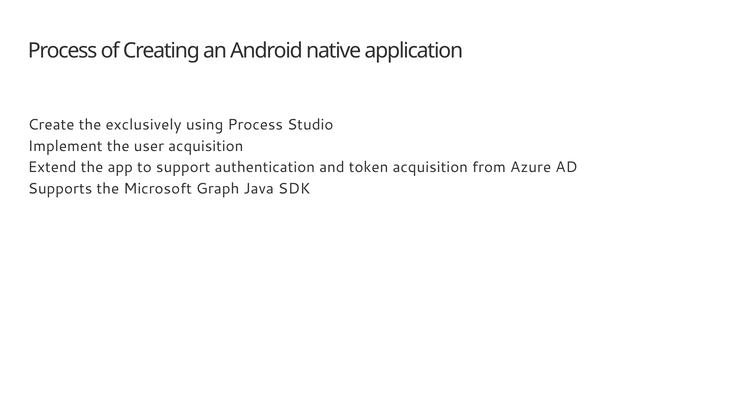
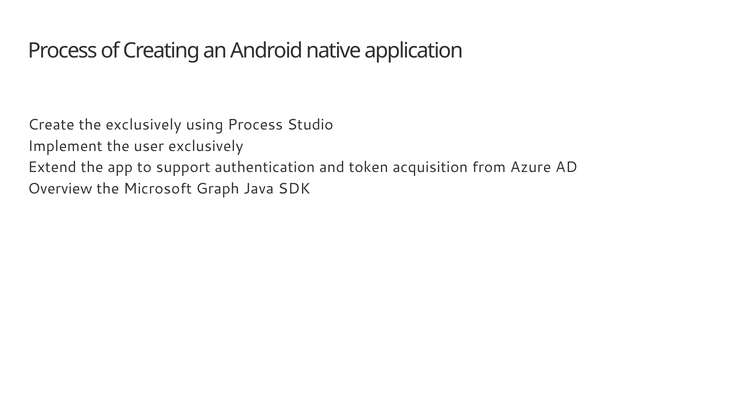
user acquisition: acquisition -> exclusively (206, 146)
Supports: Supports -> Overview (60, 189)
